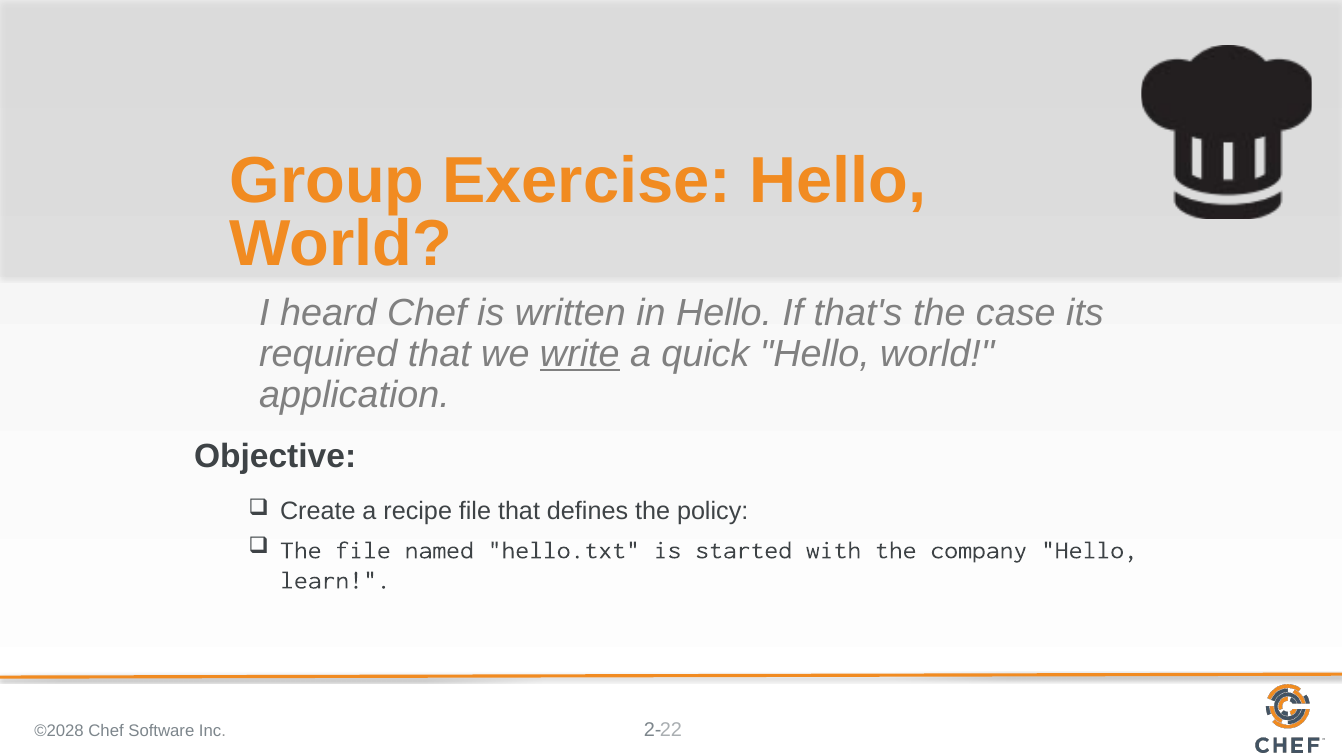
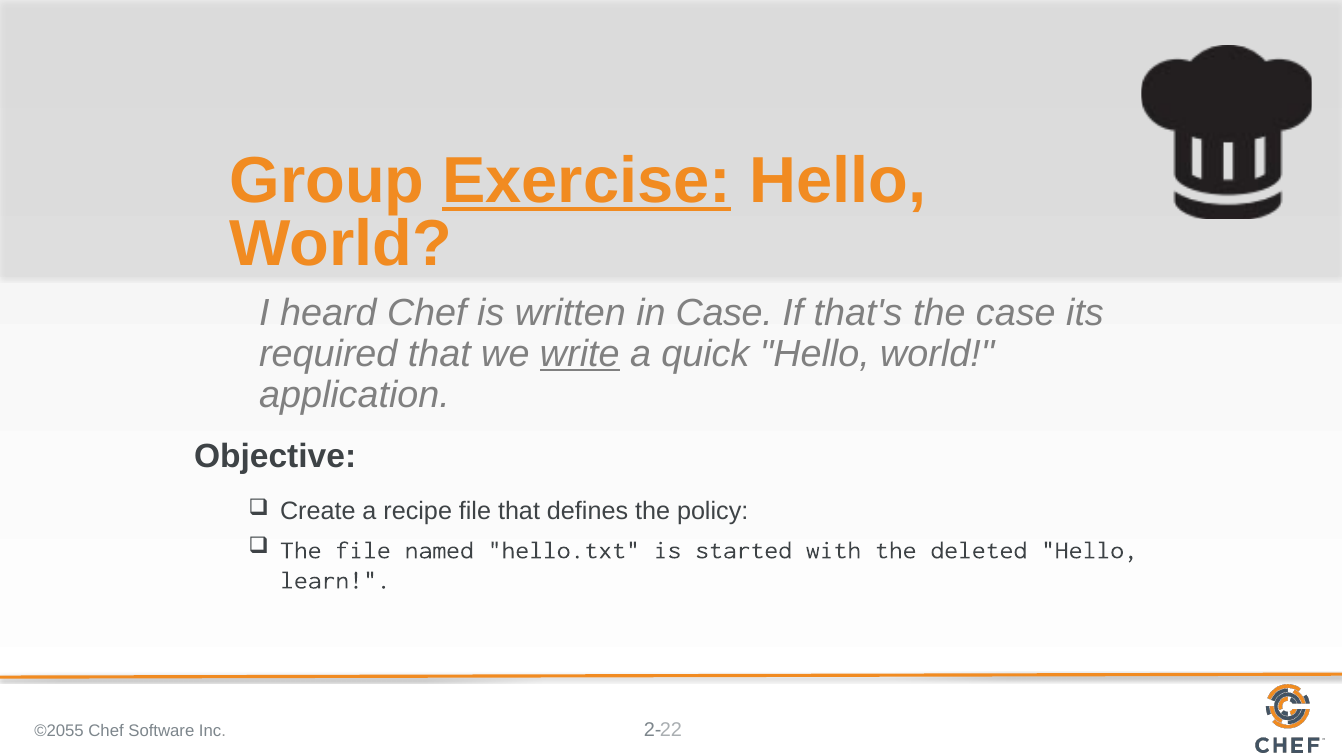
Exercise underline: none -> present (587, 181)
in Hello: Hello -> Case (724, 313)
company: company -> deleted (979, 550)
©2028: ©2028 -> ©2055 (59, 730)
